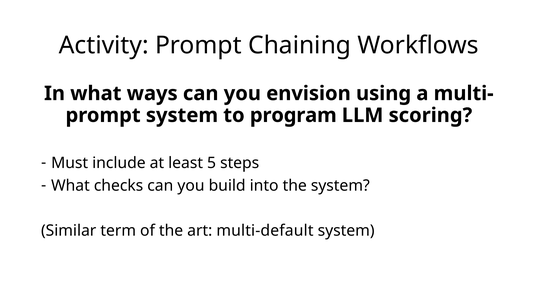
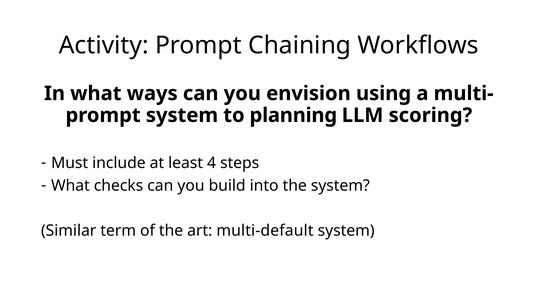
program: program -> planning (293, 115)
5: 5 -> 4 (212, 163)
